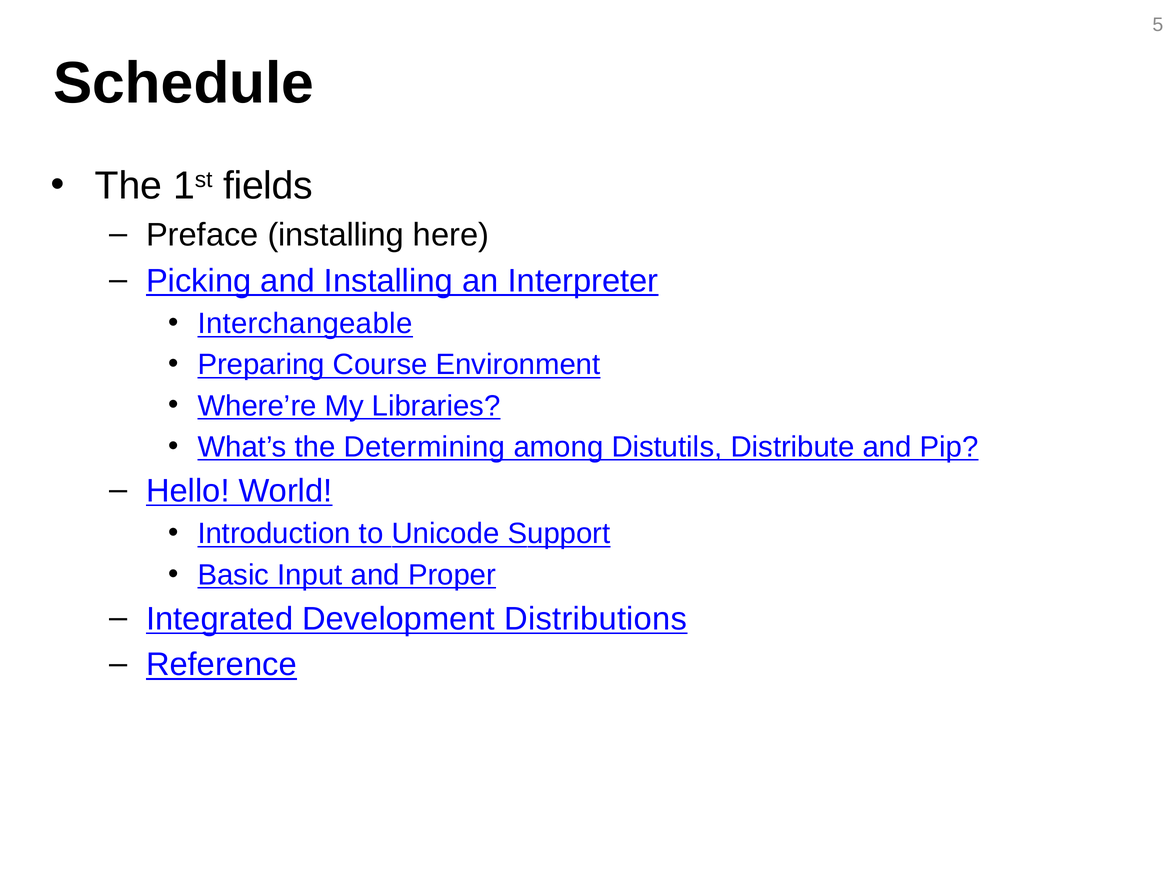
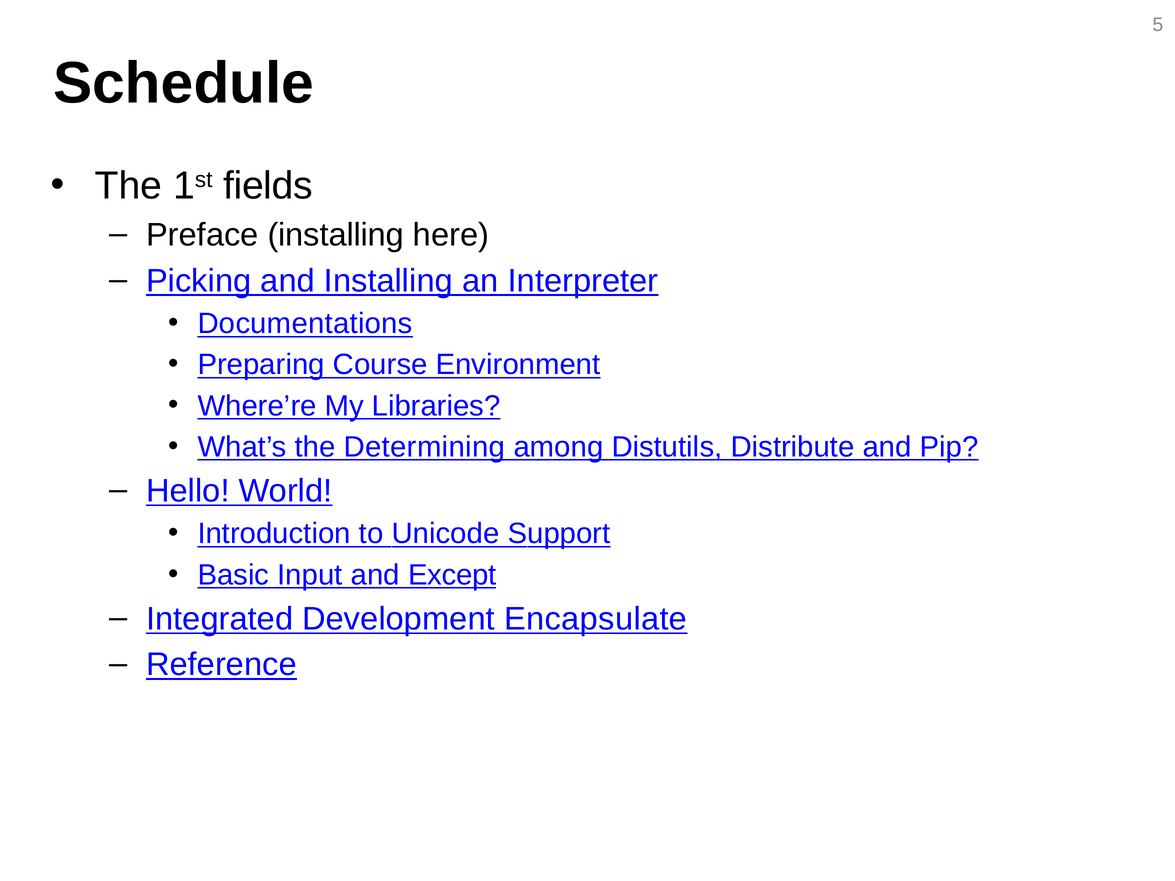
Interchangeable: Interchangeable -> Documentations (305, 324)
Proper: Proper -> Except (452, 575)
Distributions: Distributions -> Encapsulate (596, 619)
